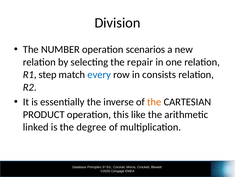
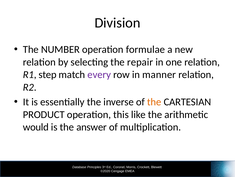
scenarios: scenarios -> formulae (145, 49)
every colour: blue -> purple (99, 74)
consists: consists -> manner (159, 74)
linked: linked -> would (36, 127)
degree: degree -> answer (92, 127)
